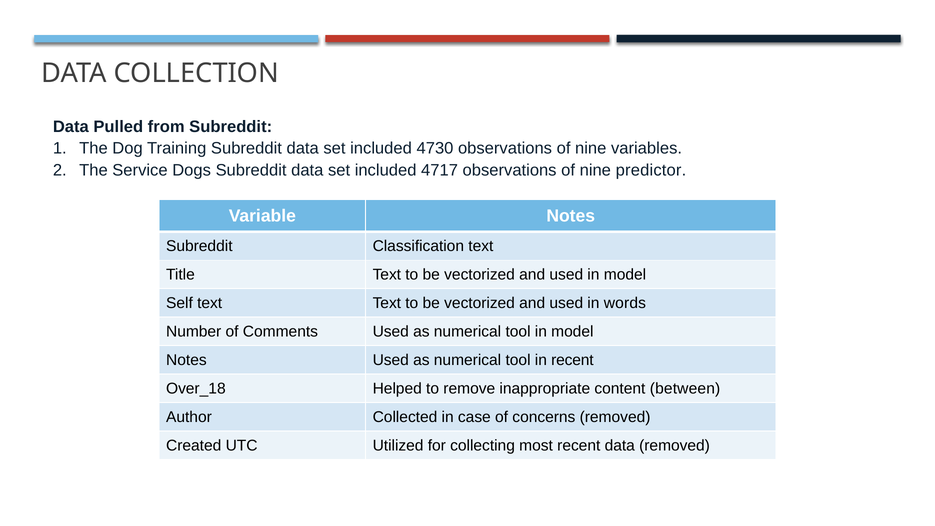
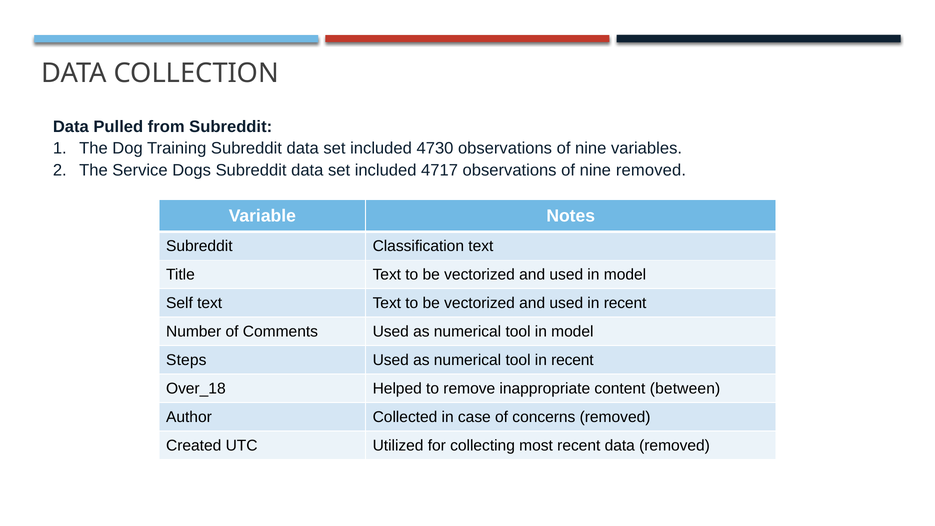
nine predictor: predictor -> removed (651, 170)
used in words: words -> recent (625, 303)
Notes: Notes -> Steps (186, 360)
